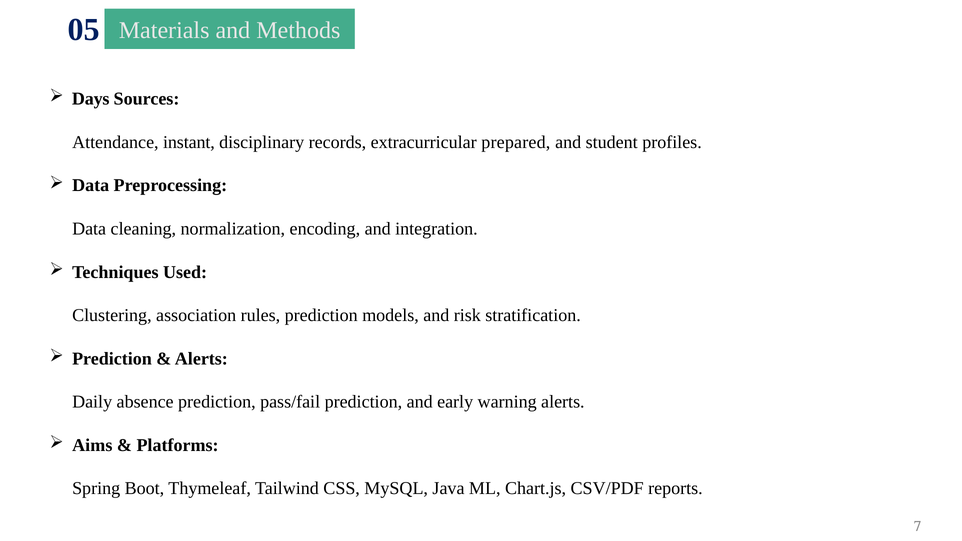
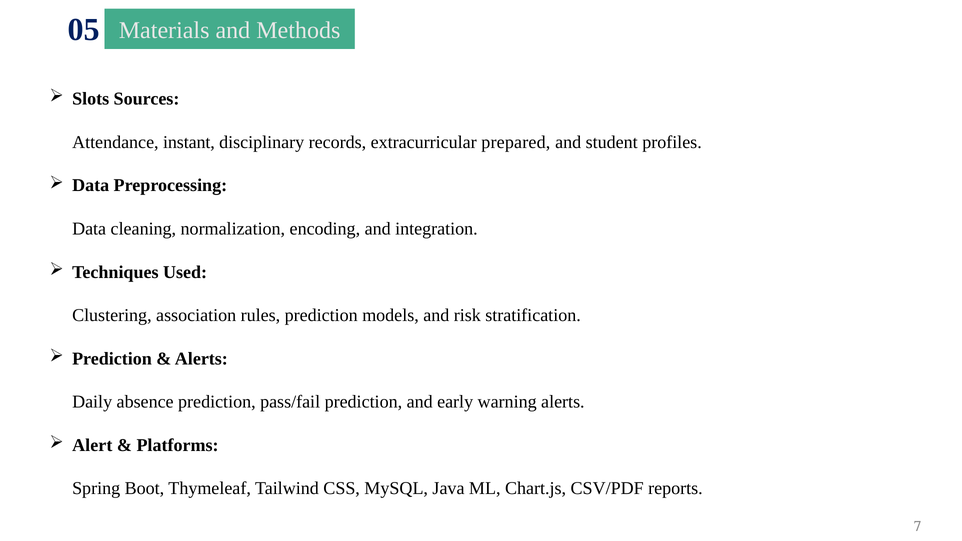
Days: Days -> Slots (91, 99)
Aims: Aims -> Alert (92, 445)
